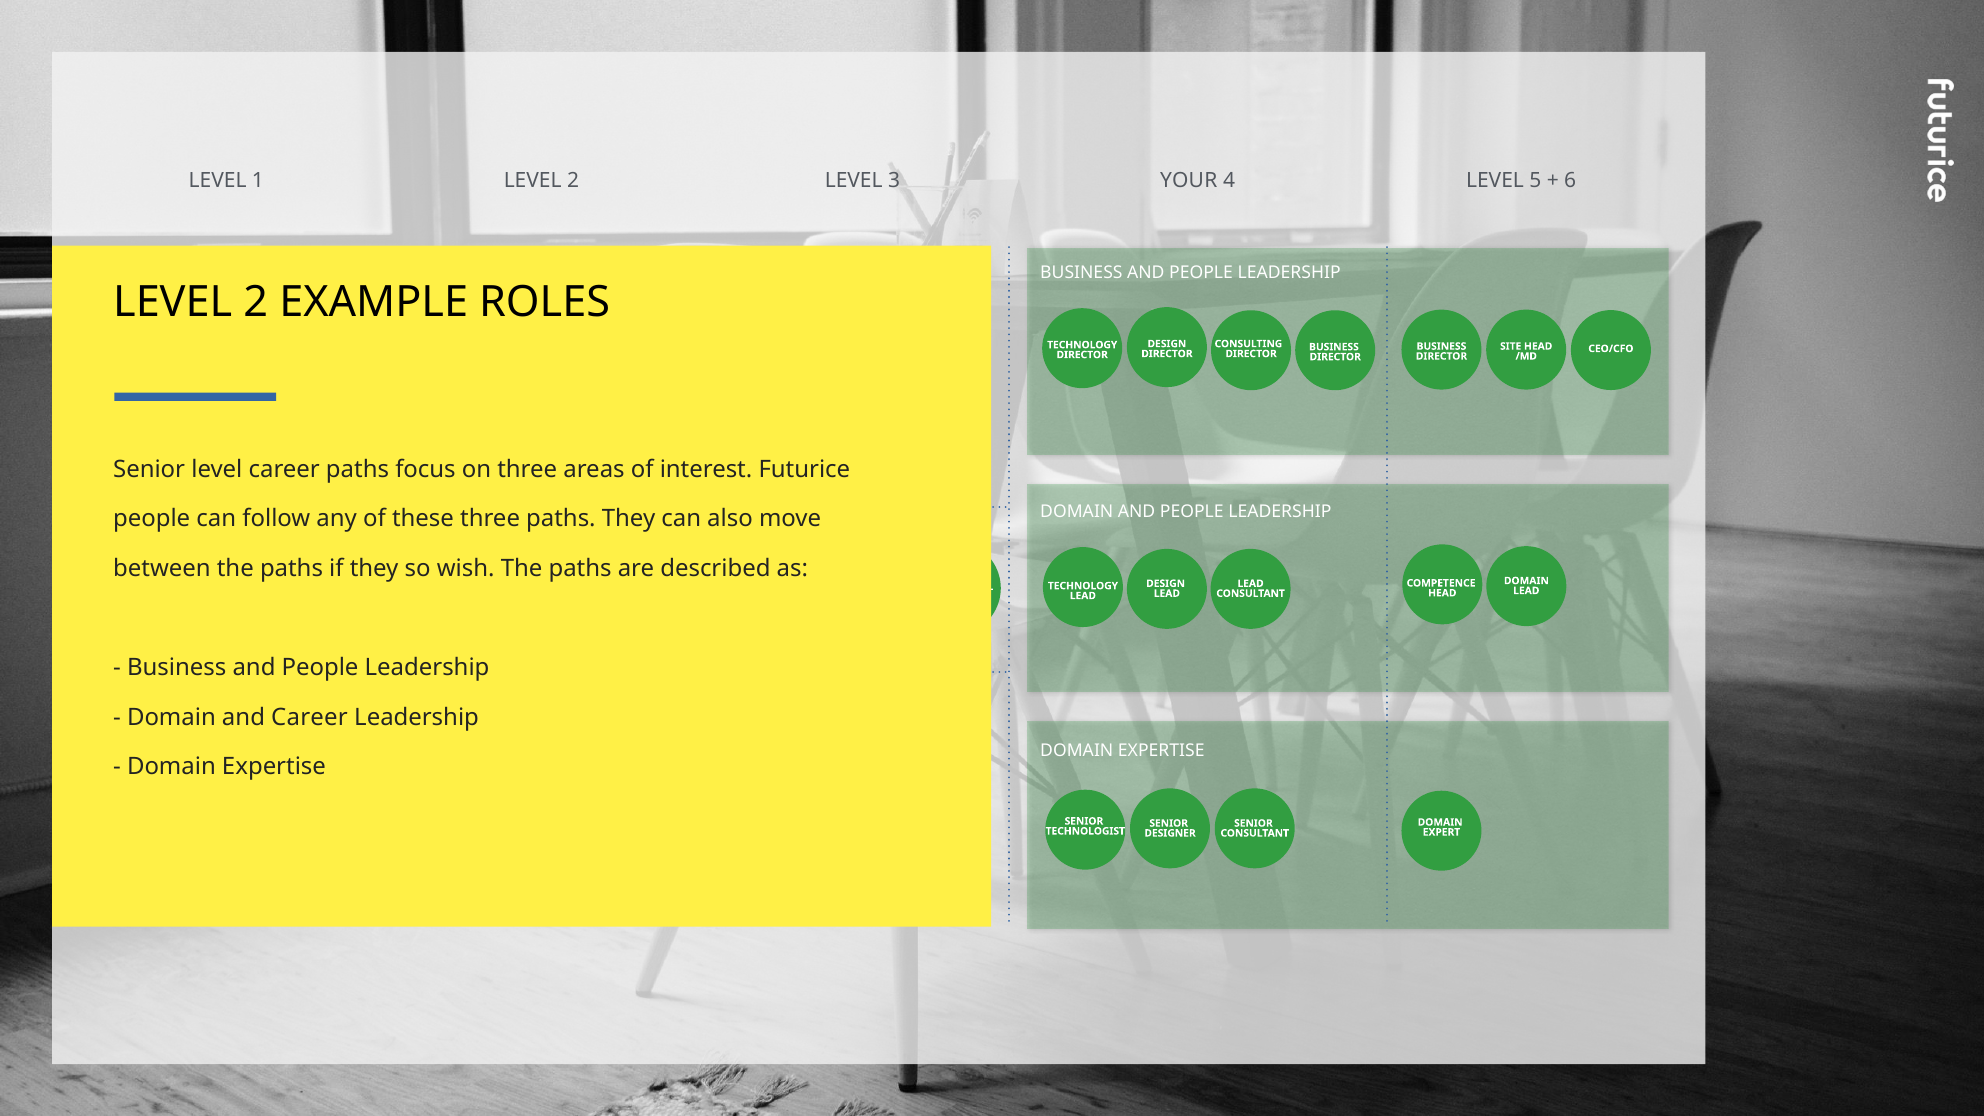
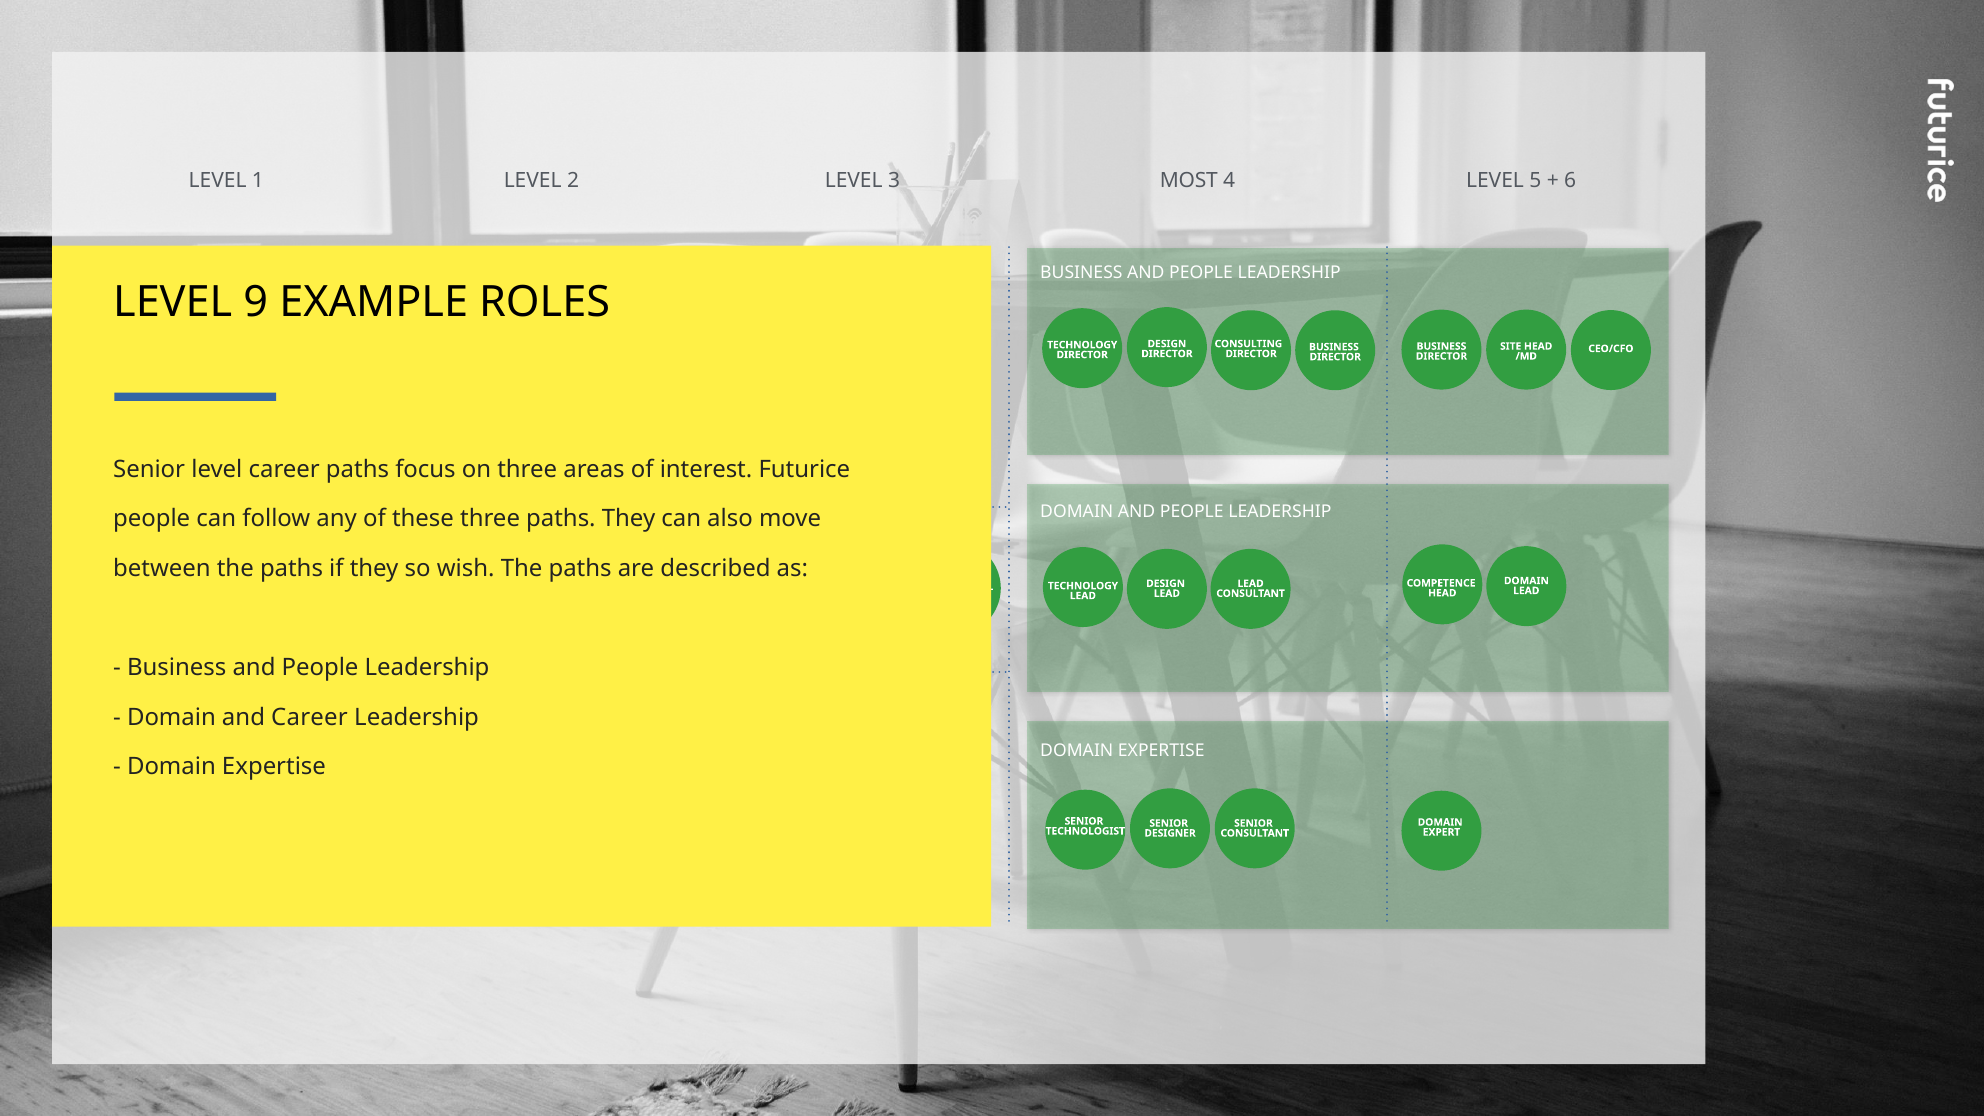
YOUR: YOUR -> MOST (1189, 181)
2: 2 -> 9 (256, 302)
